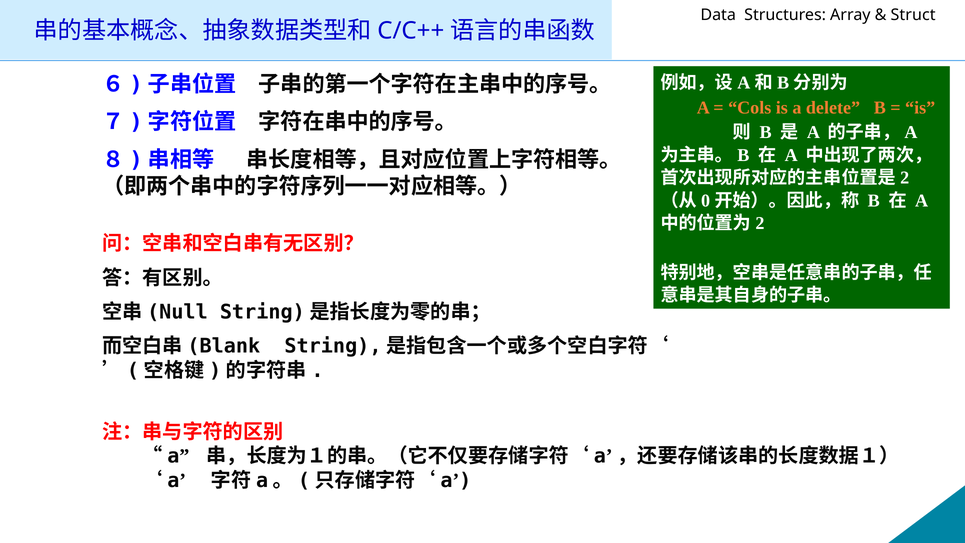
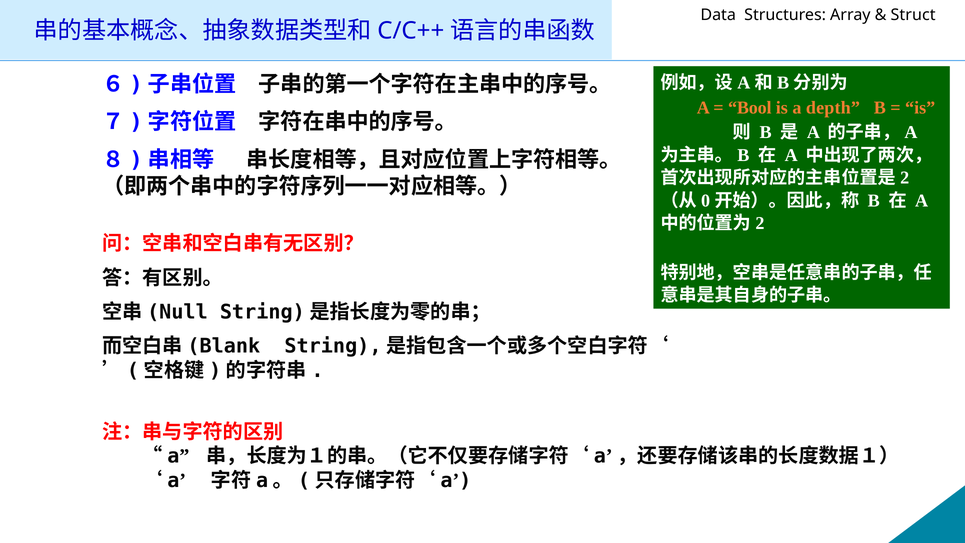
Cols: Cols -> Bool (750, 108)
delete: delete -> depth (833, 108)
